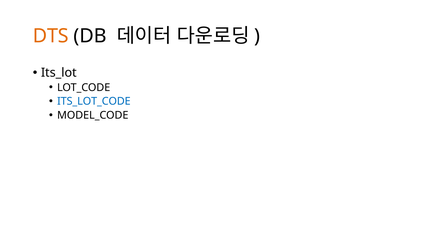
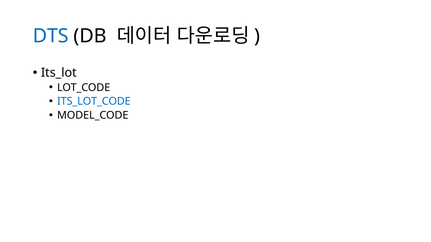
DTS colour: orange -> blue (51, 36)
